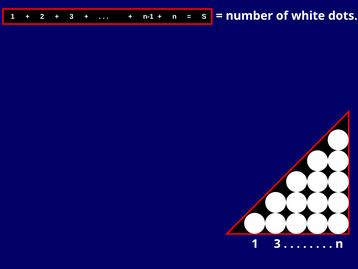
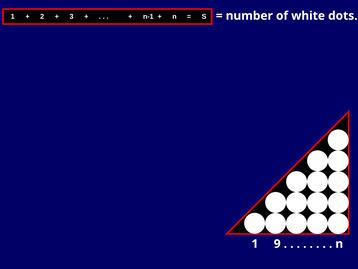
1 3: 3 -> 9 (277, 243)
